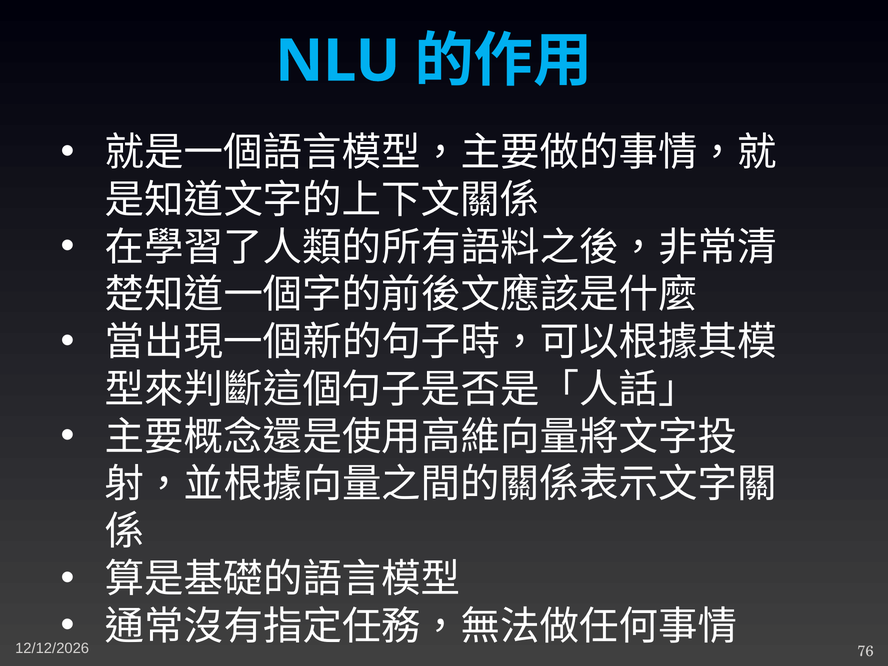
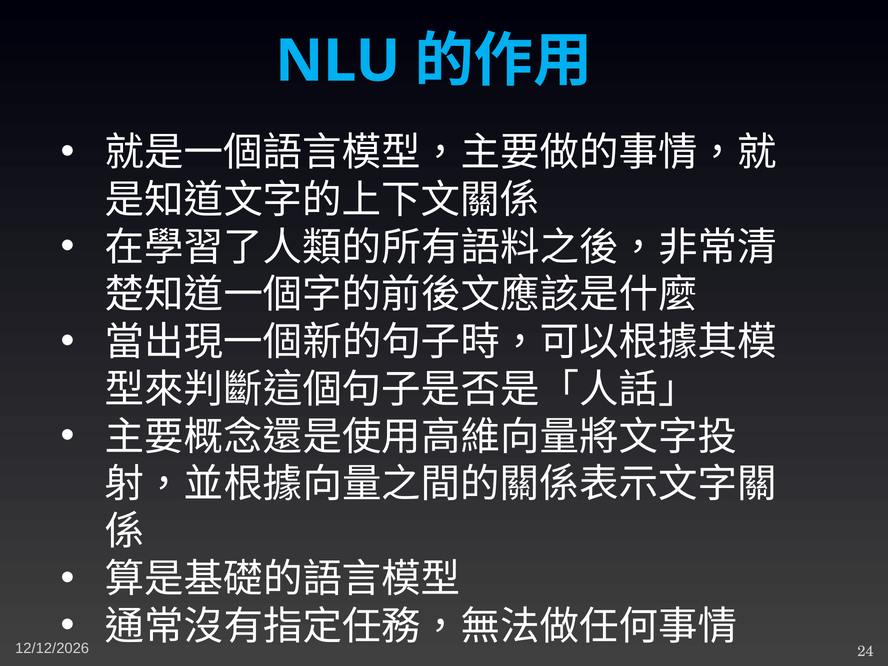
76: 76 -> 24 (865, 651)
